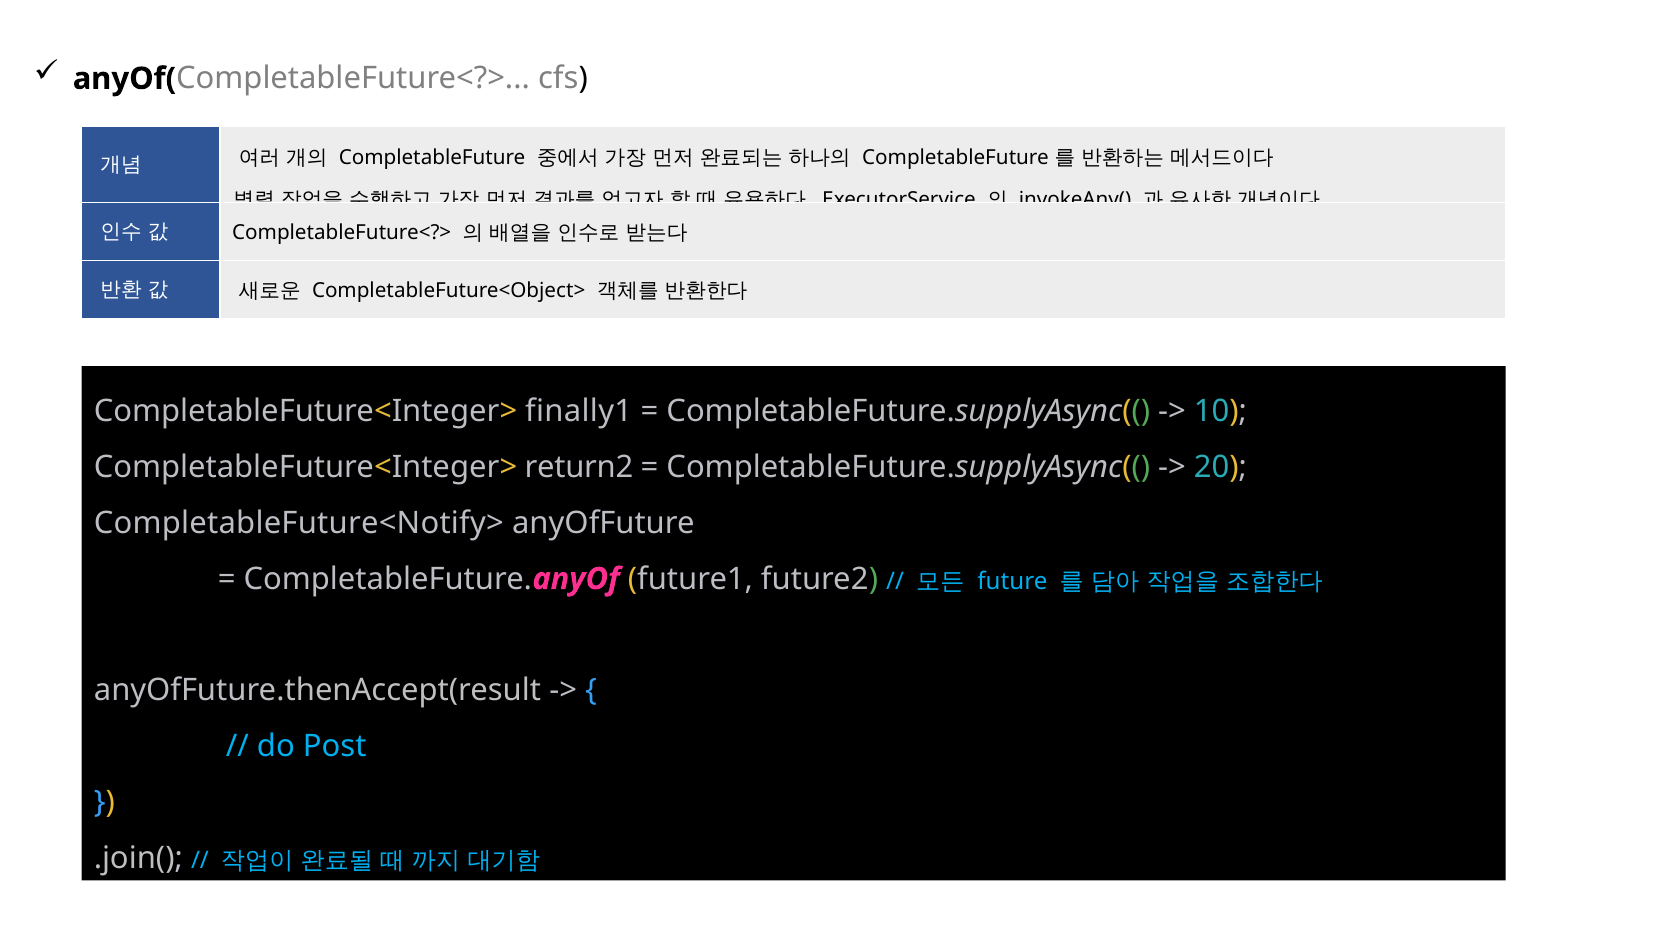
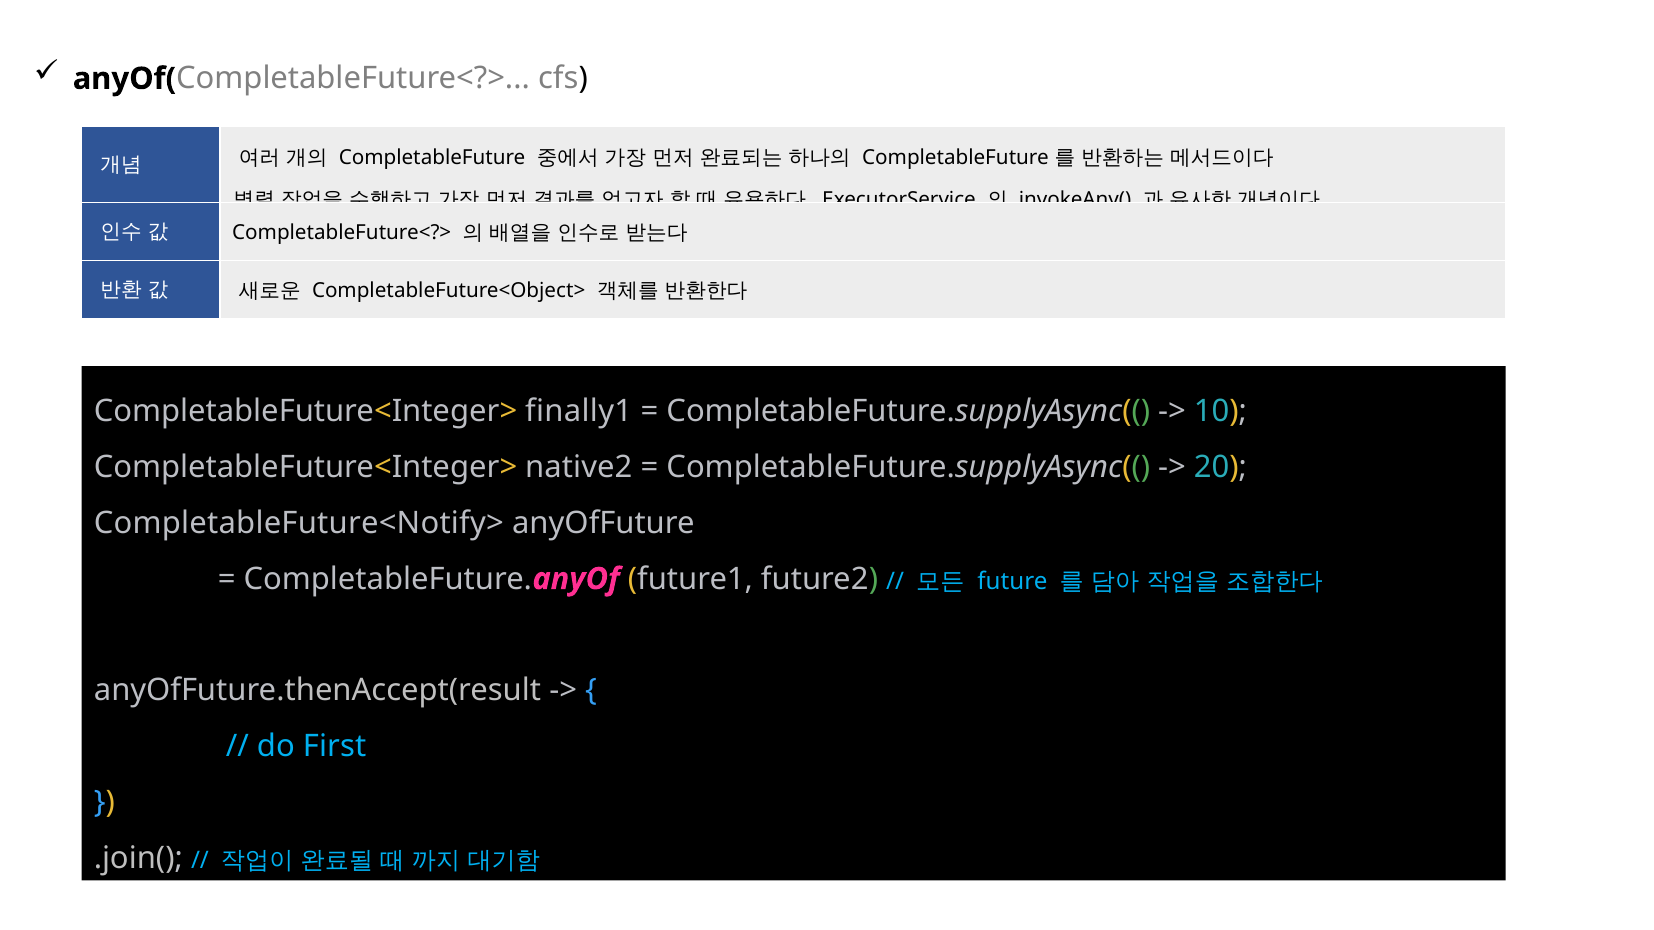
return2: return2 -> native2 (579, 468)
Post: Post -> First (335, 747)
